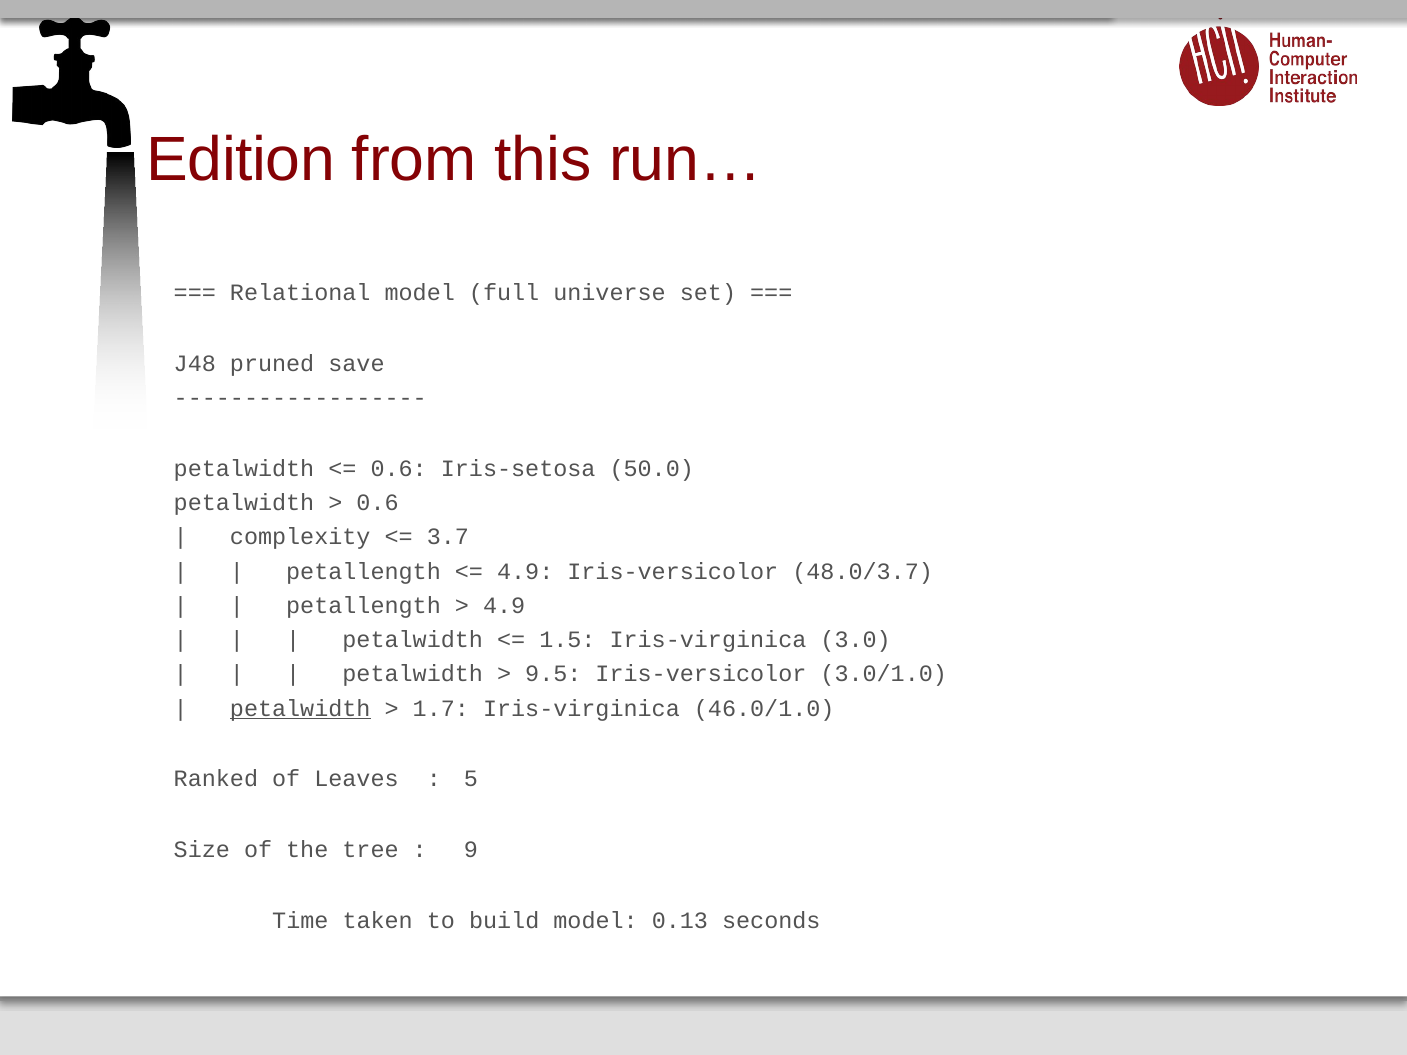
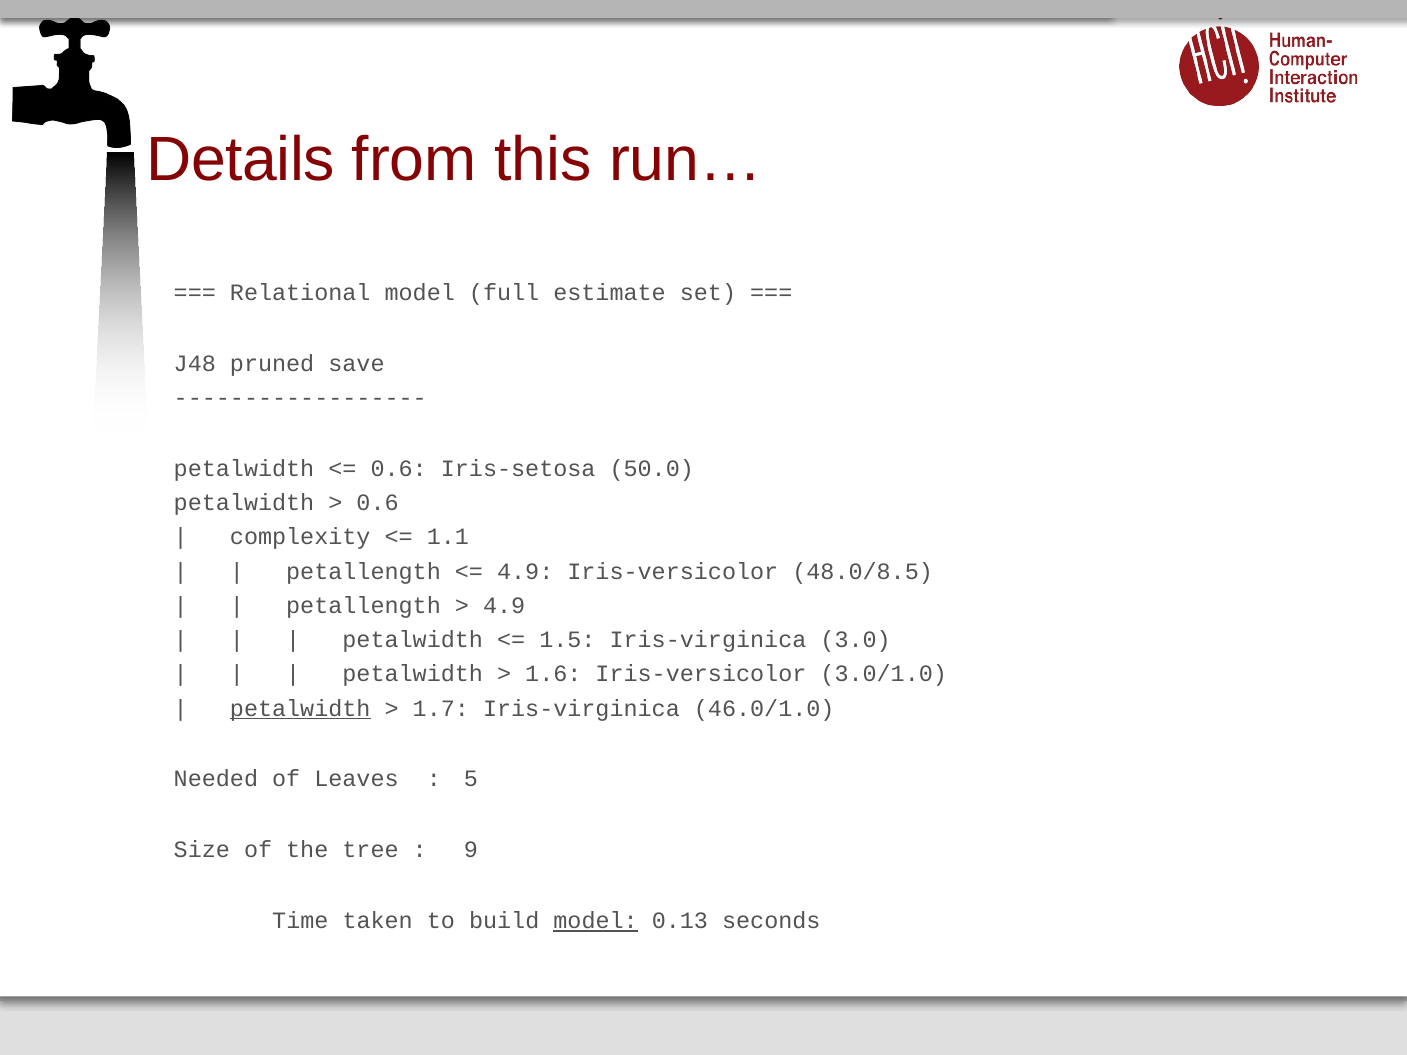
Edition: Edition -> Details (241, 160)
universe: universe -> estimate (610, 293)
3.7: 3.7 -> 1.1 (448, 537)
48.0/3.7: 48.0/3.7 -> 48.0/8.5 (863, 571)
9.5: 9.5 -> 1.6 (553, 674)
Ranked: Ranked -> Needed (216, 779)
model underline: none -> present (596, 921)
